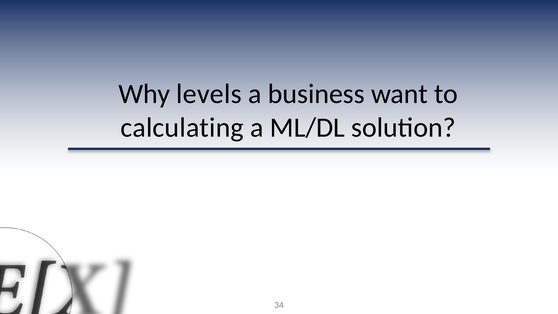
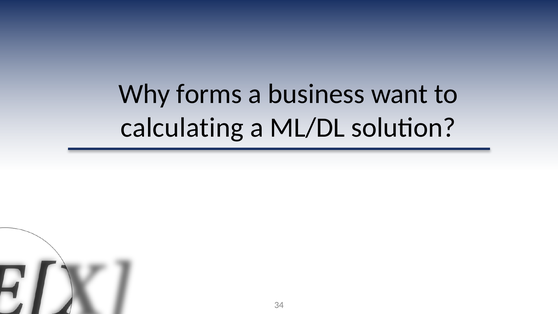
levels: levels -> forms (209, 94)
